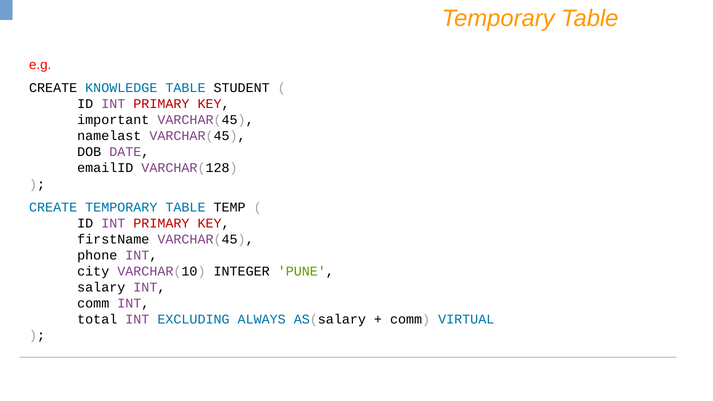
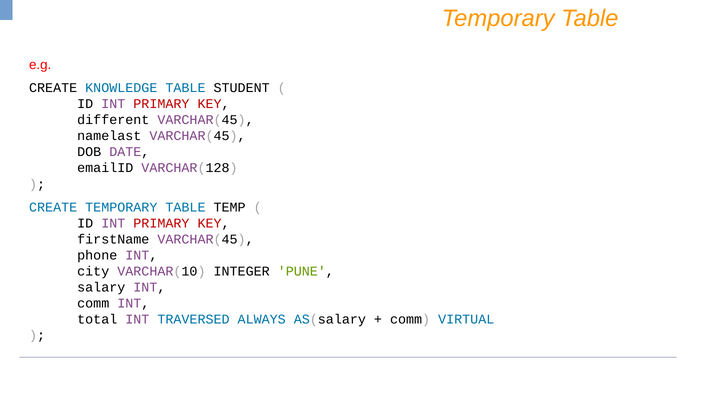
important: important -> different (113, 120)
EXCLUDING: EXCLUDING -> TRAVERSED (194, 320)
